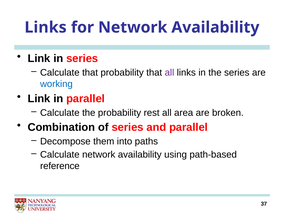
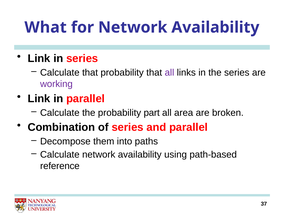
Links: Links -> What (46, 27)
working colour: blue -> purple (56, 84)
rest: rest -> part (152, 113)
